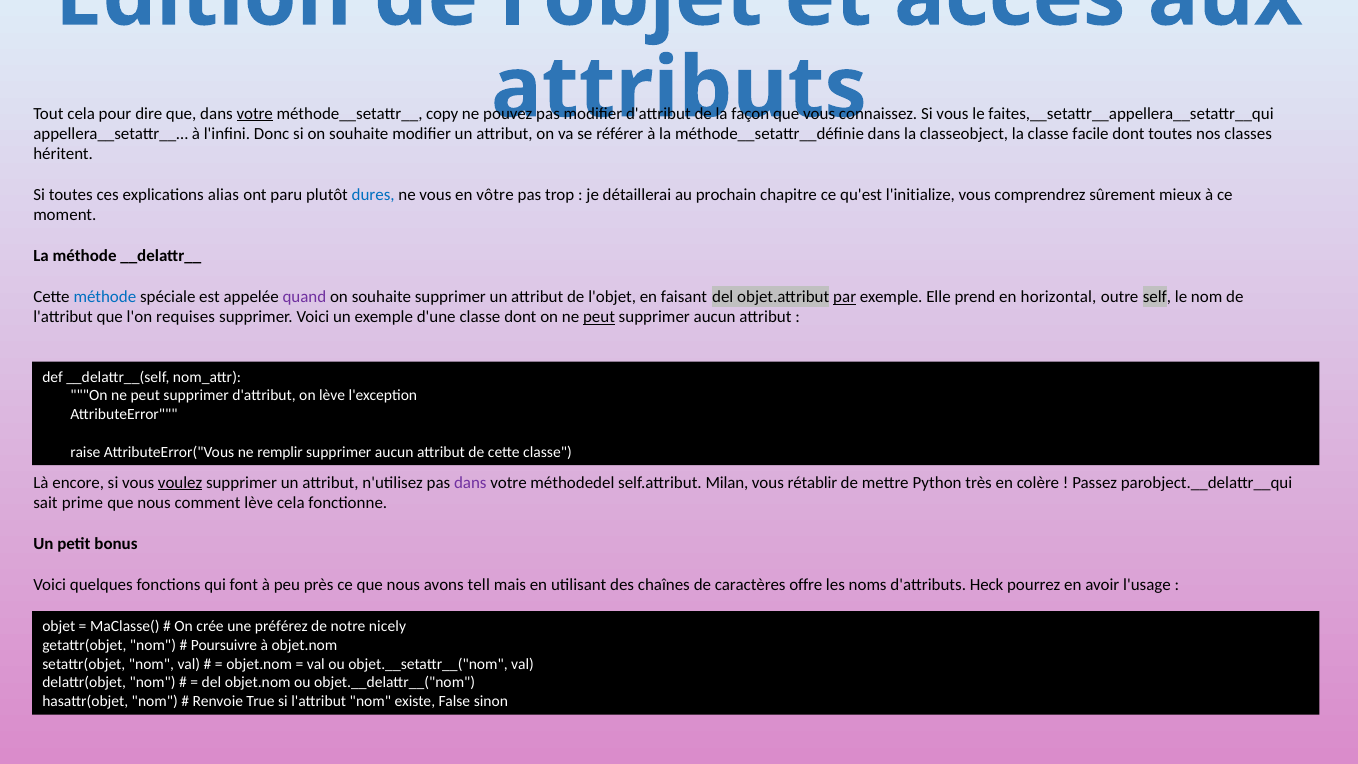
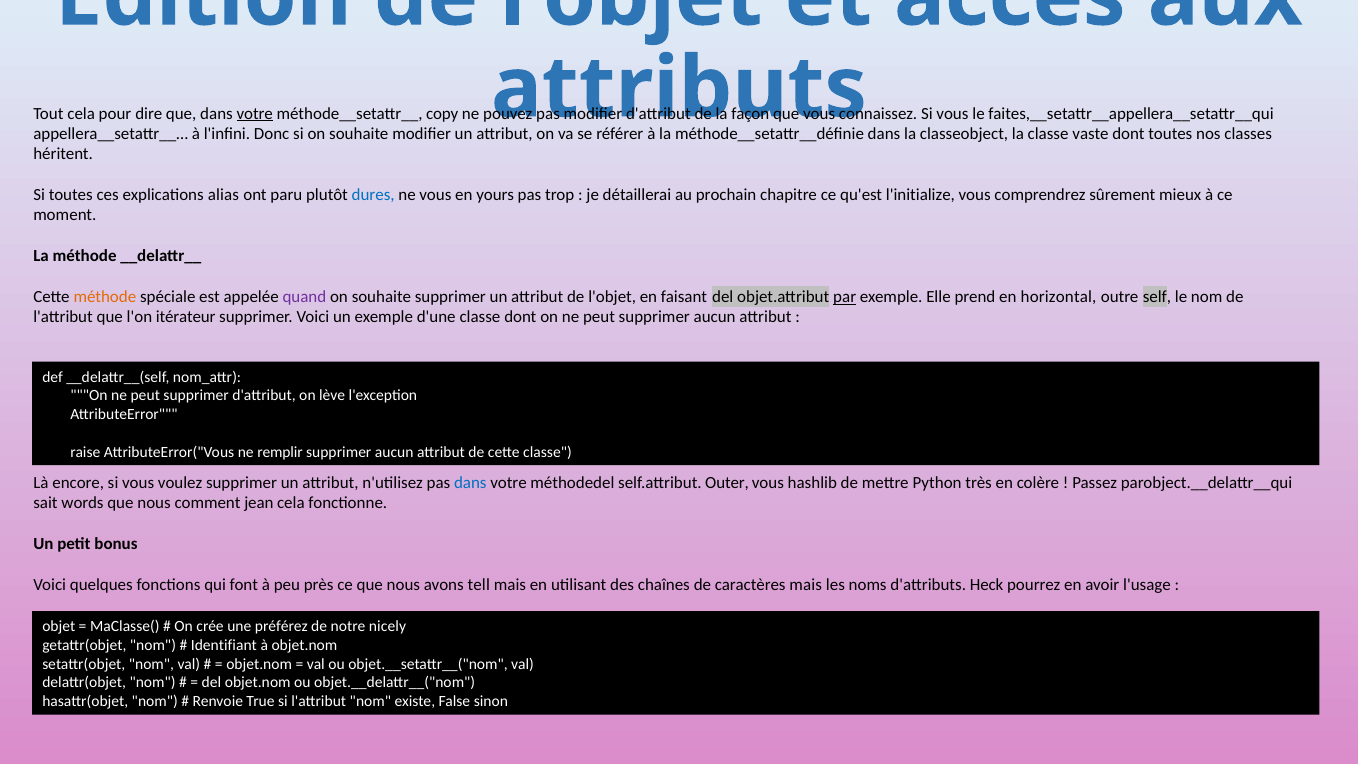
facile: facile -> vaste (1091, 134)
vôtre: vôtre -> yours (495, 195)
méthode colour: blue -> orange (105, 297)
requises: requises -> itérateur (186, 317)
peut underline: present -> none (599, 317)
voulez underline: present -> none (180, 483)
dans colour: purple -> blue (470, 483)
Milan: Milan -> Outer (727, 483)
rétablir: rétablir -> hashlib (812, 483)
prime: prime -> words (83, 503)
comment lève: lève -> jean (259, 503)
caractères offre: offre -> mais (806, 584)
Poursuivre: Poursuivre -> Identifiant (224, 645)
